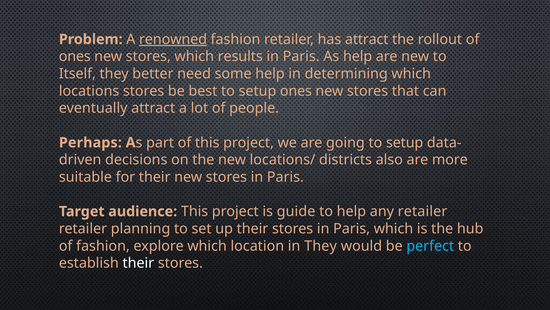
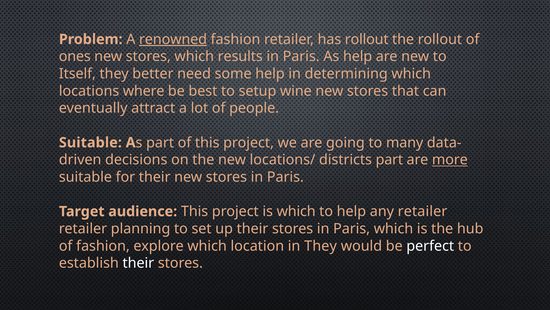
has attract: attract -> rollout (367, 39)
locations stores: stores -> where (144, 91)
setup ones: ones -> wine (296, 91)
Perhaps: Perhaps -> Suitable (90, 142)
going to setup: setup -> many (405, 142)
districts also: also -> part (389, 160)
more underline: none -> present (450, 160)
is guide: guide -> which (296, 211)
perfect colour: light blue -> white (430, 245)
